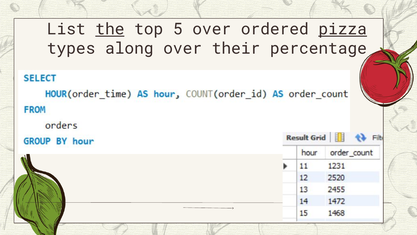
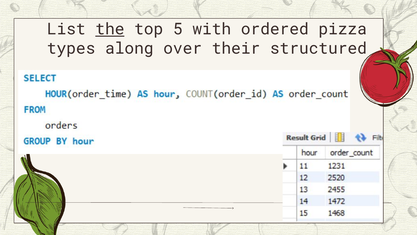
5 over: over -> with (212, 29)
pizza underline: present -> none (343, 29)
percentage: percentage -> structured (318, 49)
